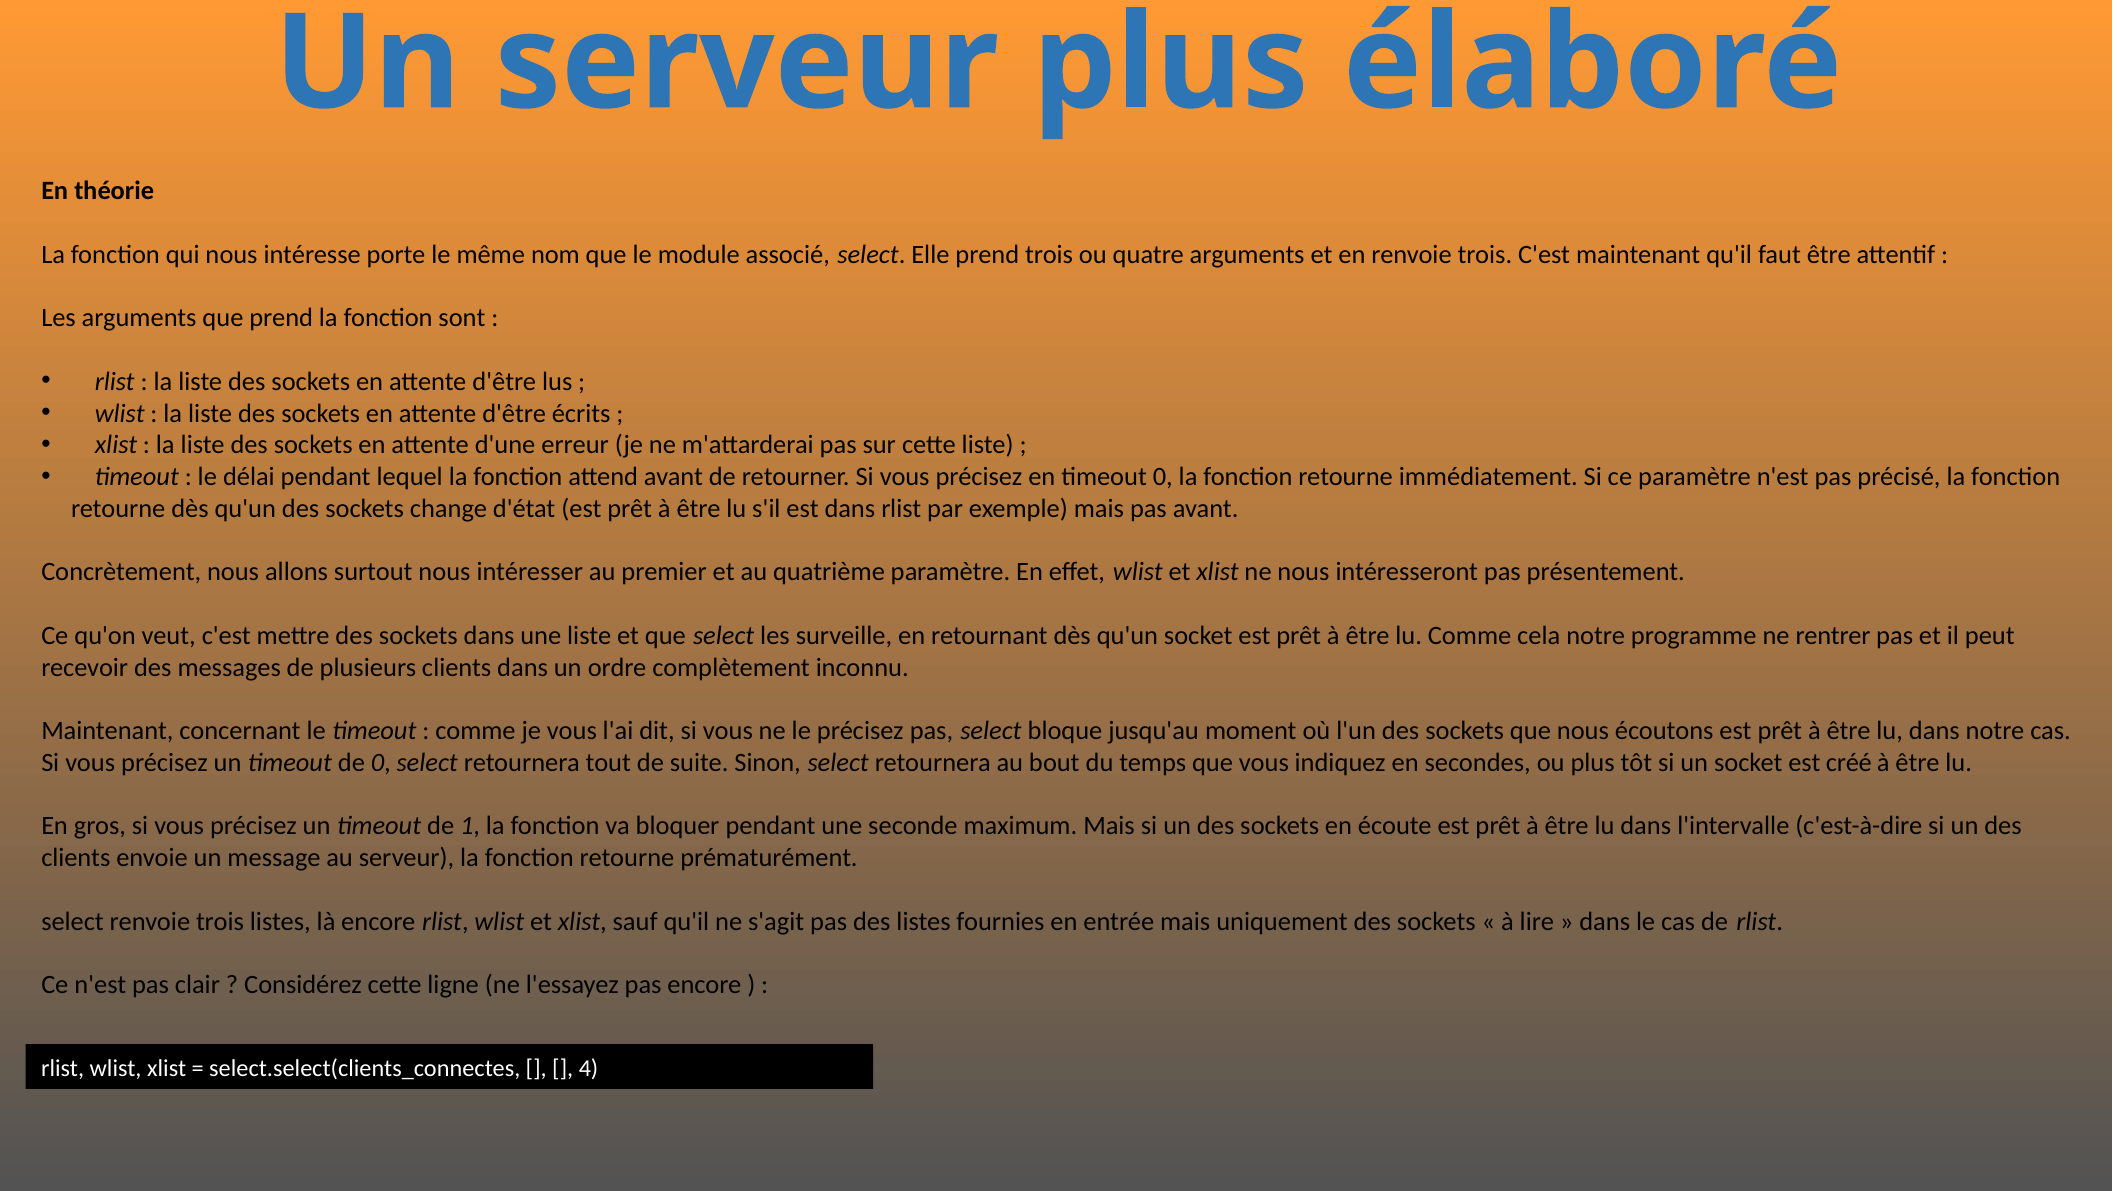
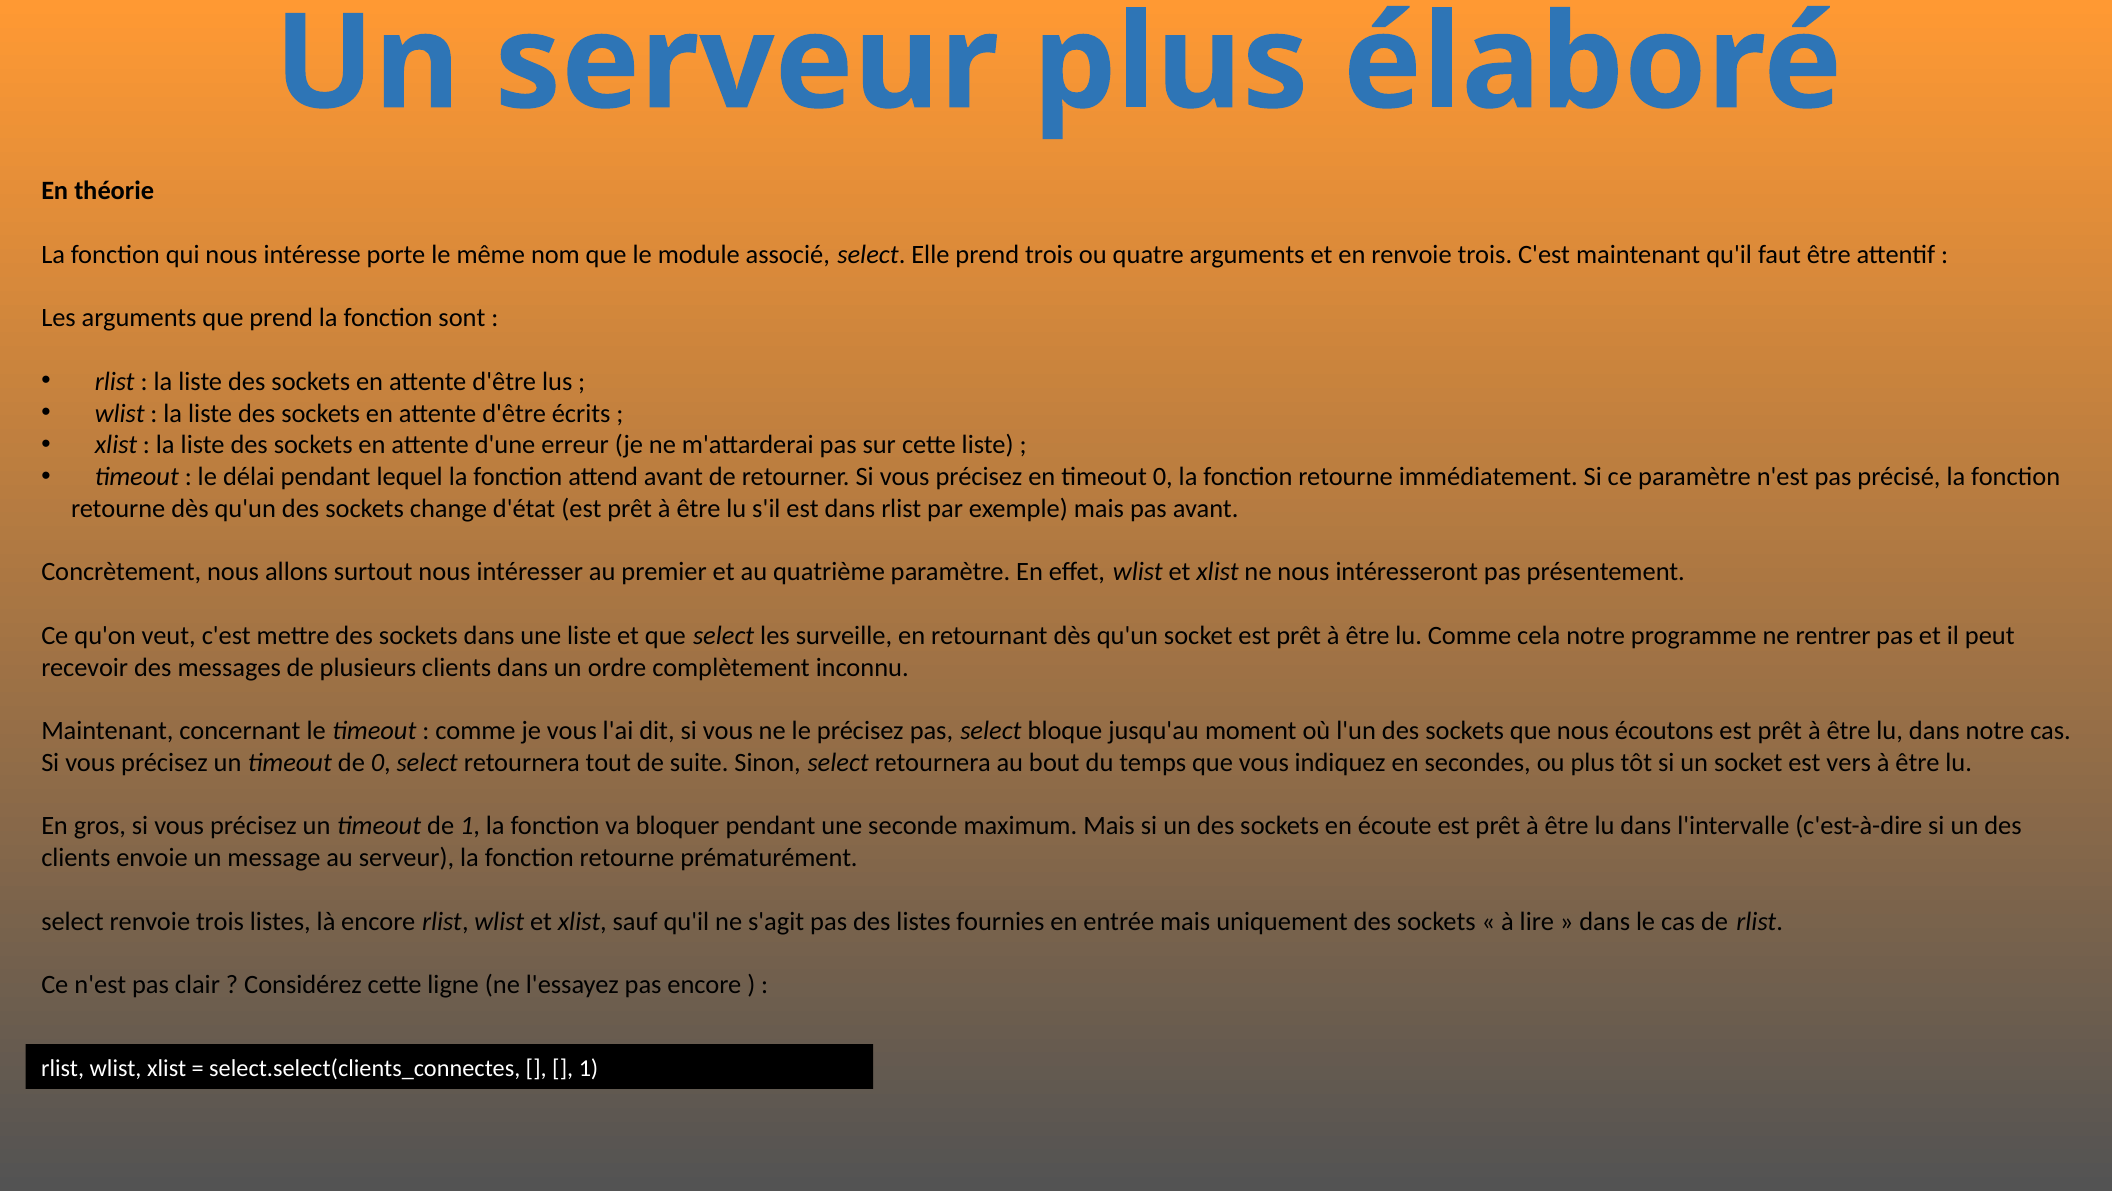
créé: créé -> vers (1849, 763)
4: 4 -> 1 (589, 1068)
